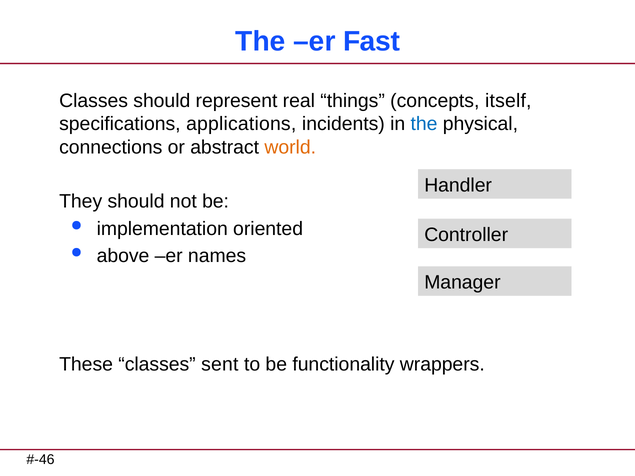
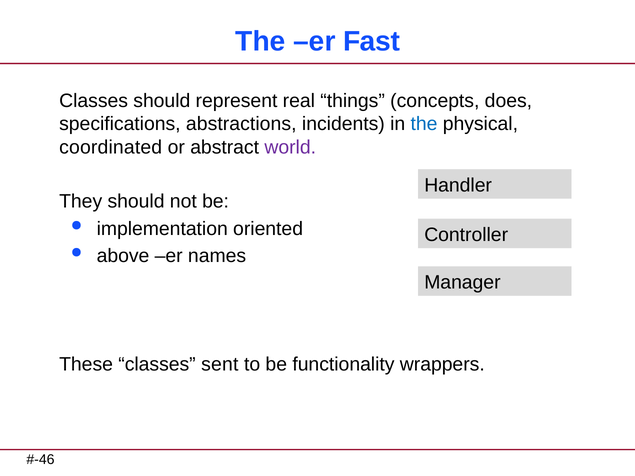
itself: itself -> does (508, 101)
applications: applications -> abstractions (241, 124)
connections: connections -> coordinated (111, 147)
world colour: orange -> purple (290, 147)
